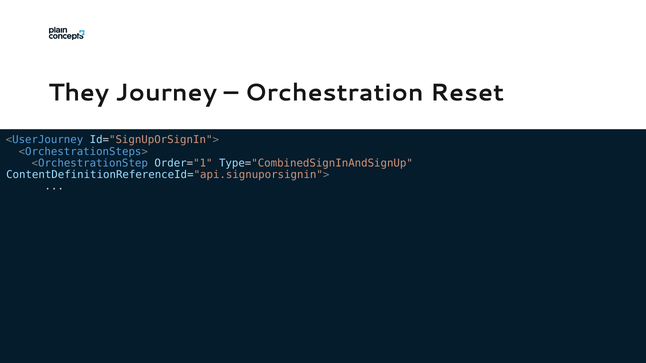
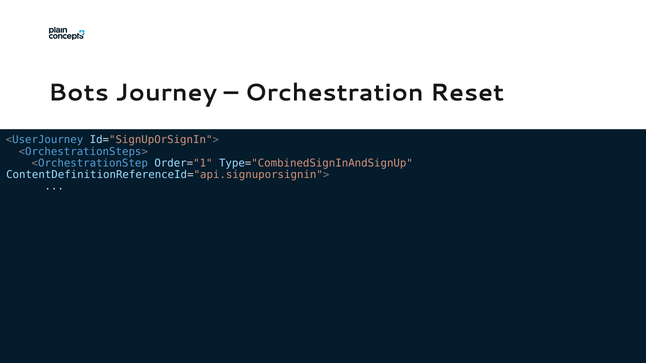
They: They -> Bots (78, 93)
